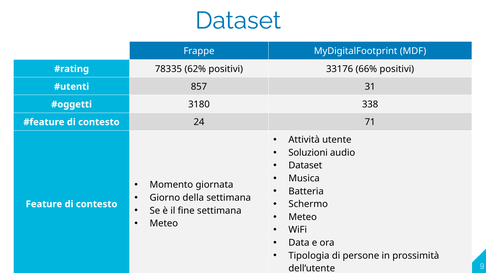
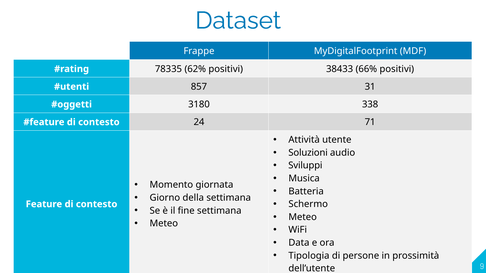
33176: 33176 -> 38433 (340, 69)
Dataset: Dataset -> Sviluppi (305, 166)
